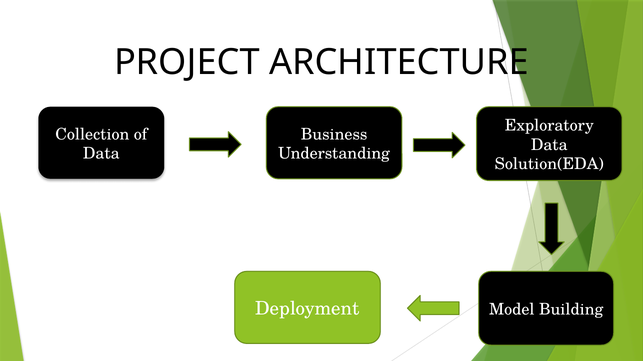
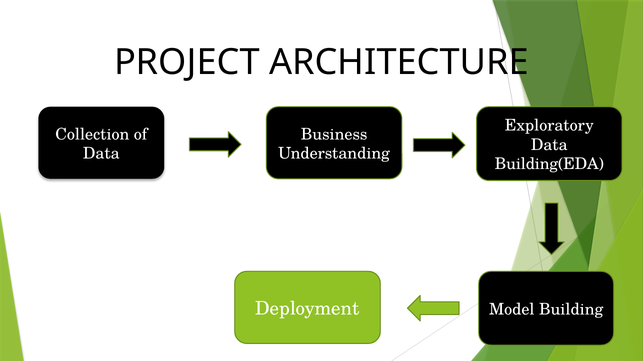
Solution(EDA: Solution(EDA -> Building(EDA (549, 164)
